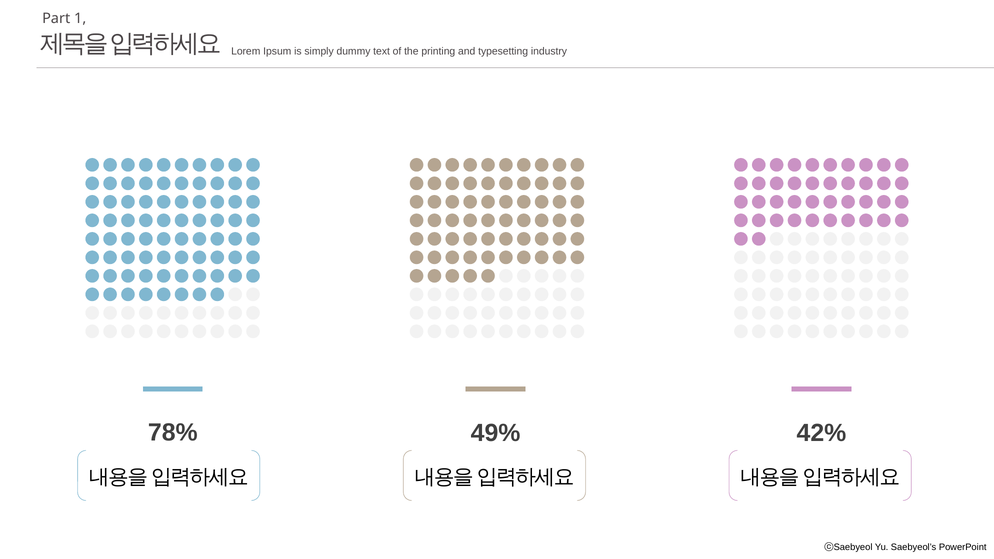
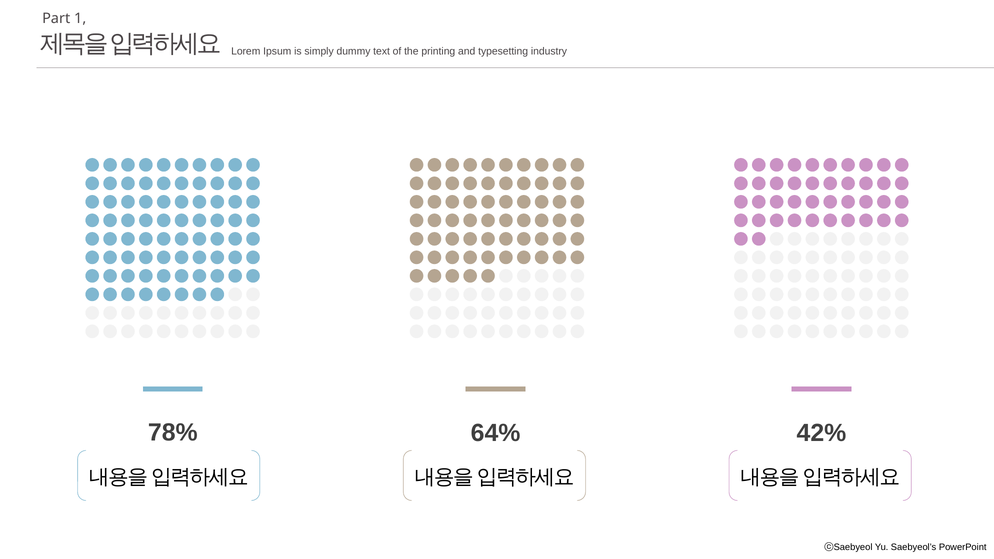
49%: 49% -> 64% (496, 433)
